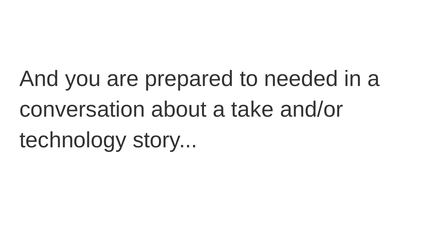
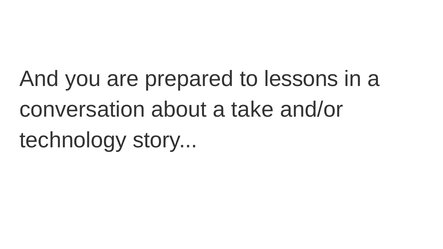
needed: needed -> lessons (301, 79)
